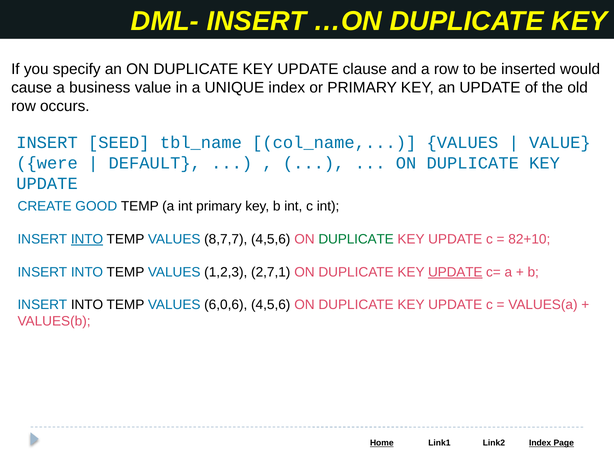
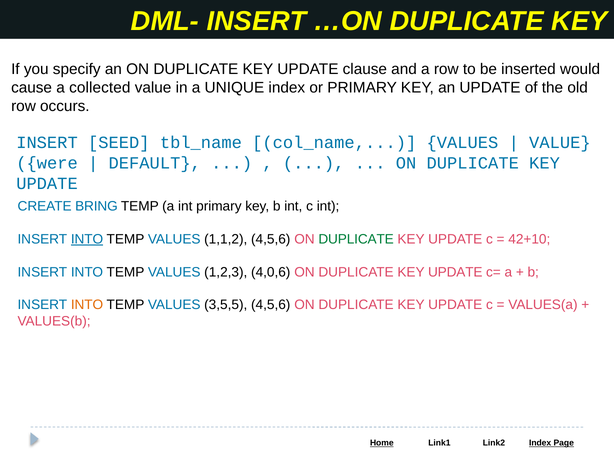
business: business -> collected (100, 87)
GOOD: GOOD -> BRING (96, 206)
8,7,7: 8,7,7 -> 1,1,2 (226, 239)
82+10: 82+10 -> 42+10 (529, 239)
2,7,1: 2,7,1 -> 4,0,6 (271, 272)
UPDATE underline: present -> none (455, 272)
INTO colour: black -> orange (87, 304)
6,0,6: 6,0,6 -> 3,5,5 (226, 304)
